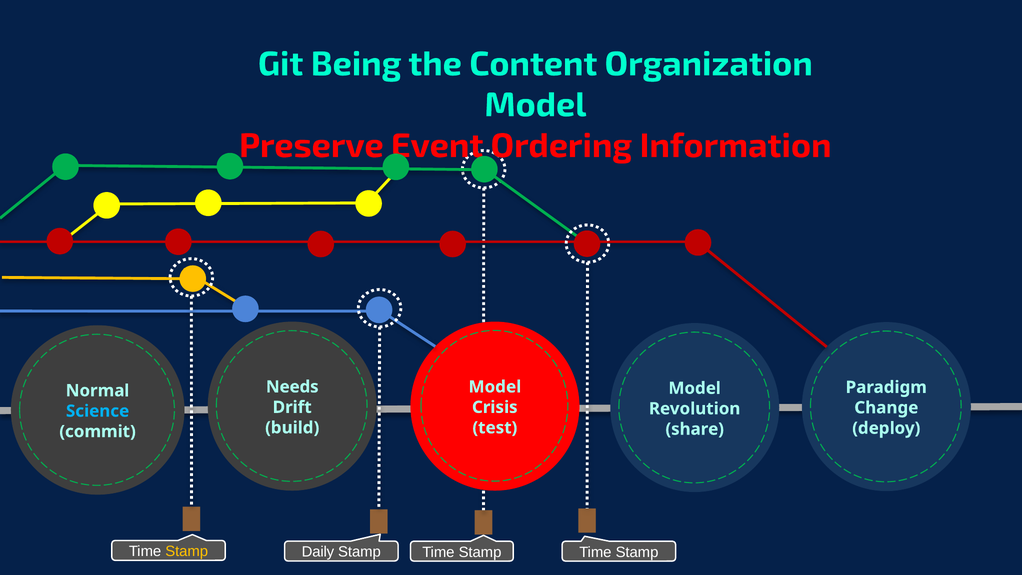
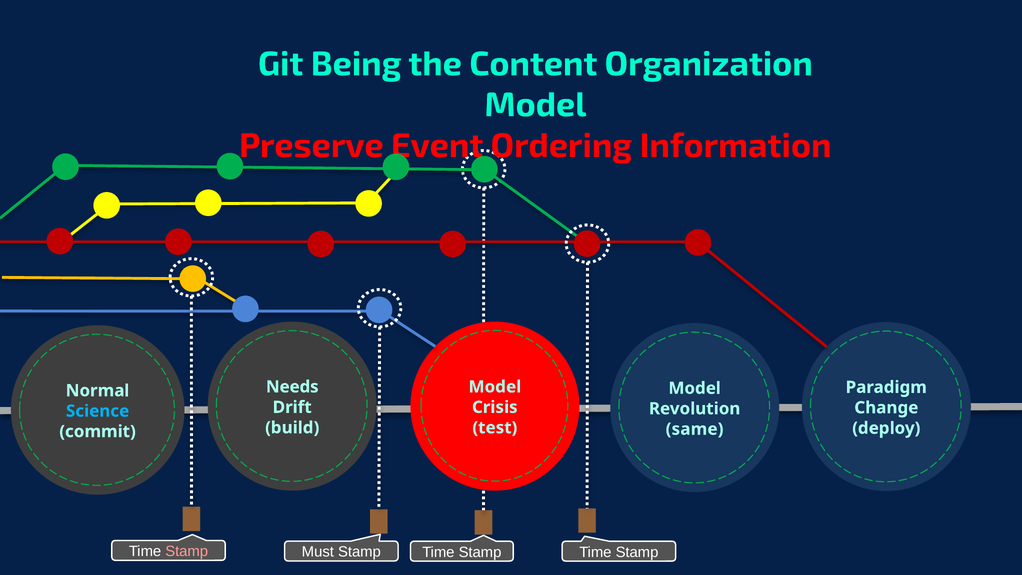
share: share -> same (695, 429)
Stamp colour: yellow -> pink (187, 551)
Daily: Daily -> Must (318, 552)
